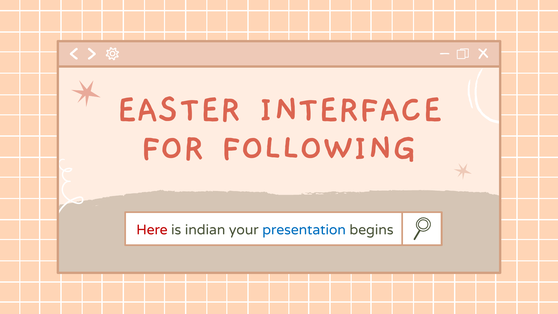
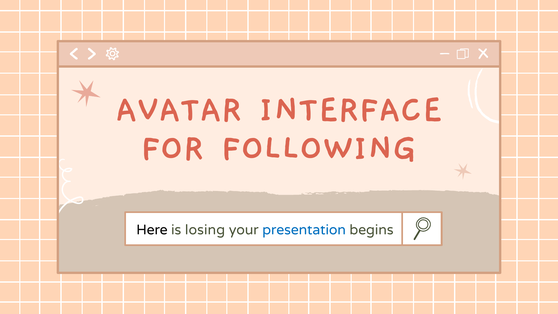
EASTER: EASTER -> AVATAR (179, 107)
Here colour: red -> black (152, 230)
indian: indian -> losing (205, 230)
